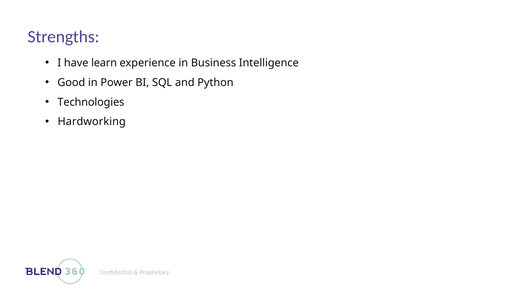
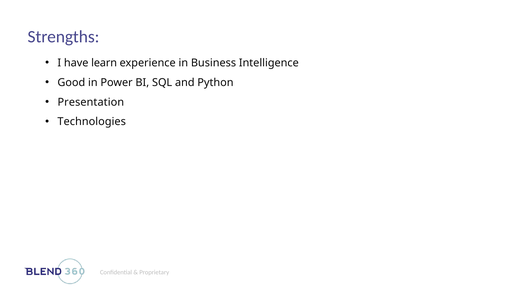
Technologies: Technologies -> Presentation (91, 102)
Hardworking: Hardworking -> Technologies (92, 122)
